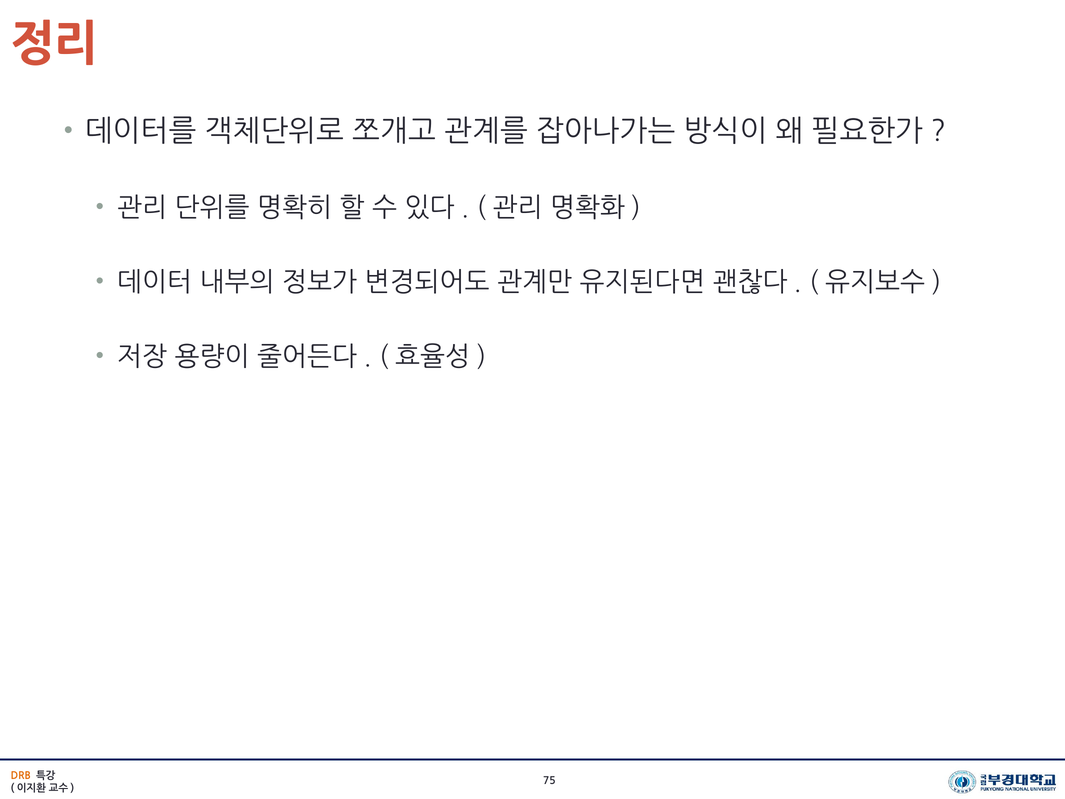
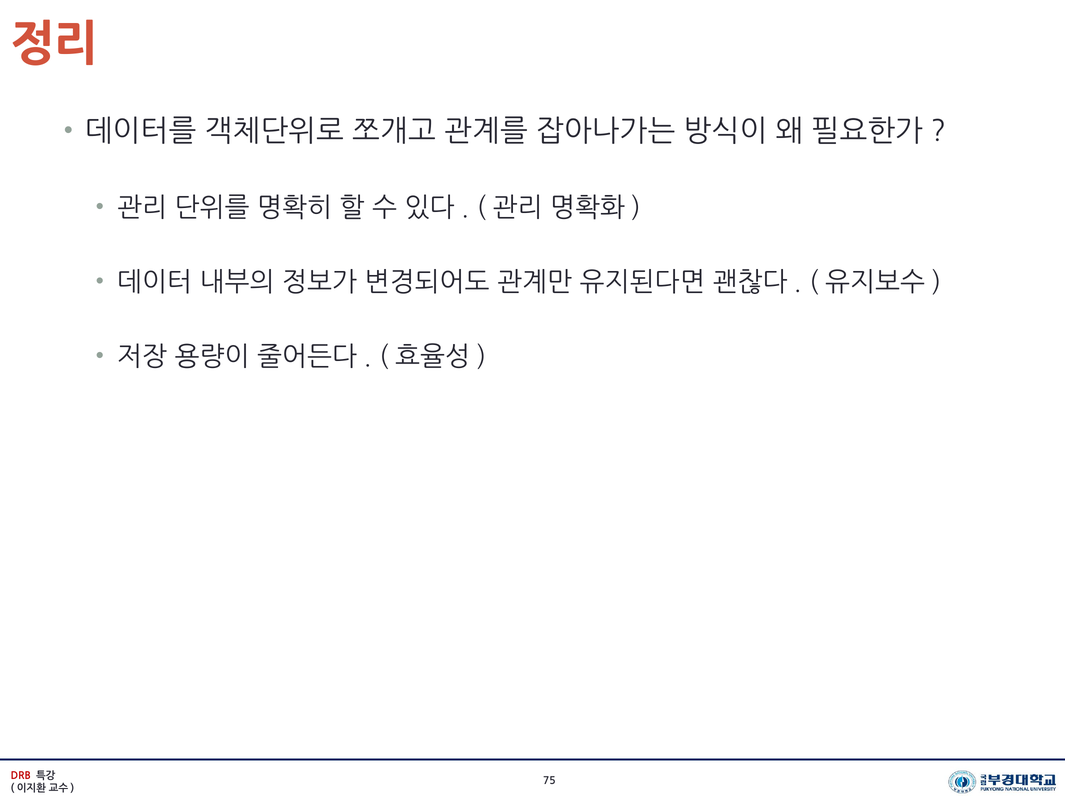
DRB colour: orange -> red (21, 776)
